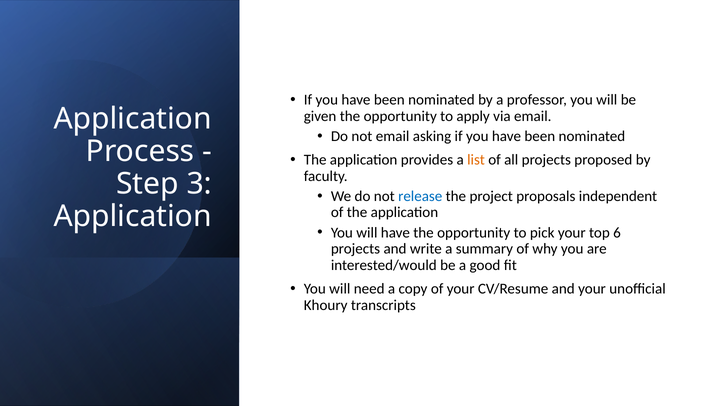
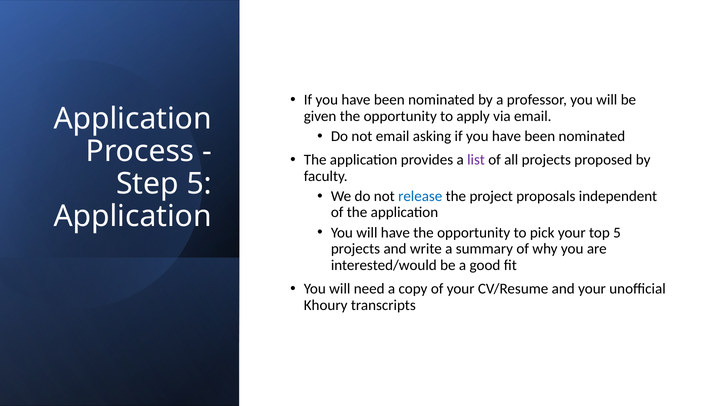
list colour: orange -> purple (476, 160)
Step 3: 3 -> 5 (199, 184)
top 6: 6 -> 5 (617, 233)
